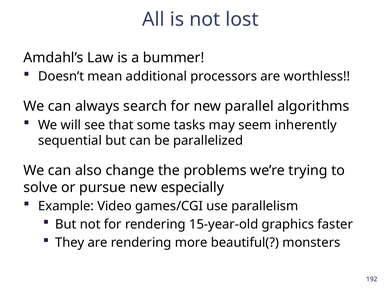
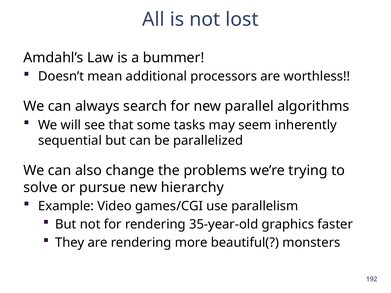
especially: especially -> hierarchy (192, 188)
15-year-old: 15-year-old -> 35-year-old (224, 225)
